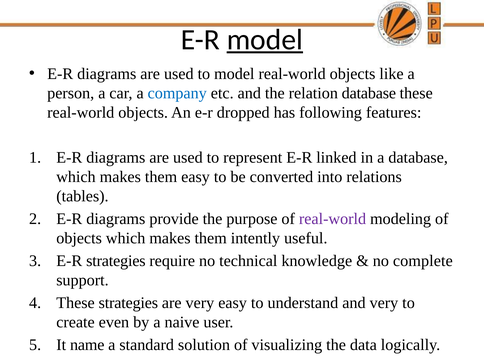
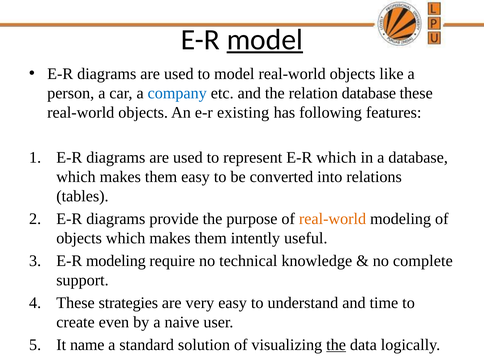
dropped: dropped -> existing (243, 112)
E-R linked: linked -> which (336, 158)
real-world colour: purple -> orange (333, 219)
E-R strategies: strategies -> modeling (116, 261)
and very: very -> time (384, 303)
the underline: none -> present (336, 345)
